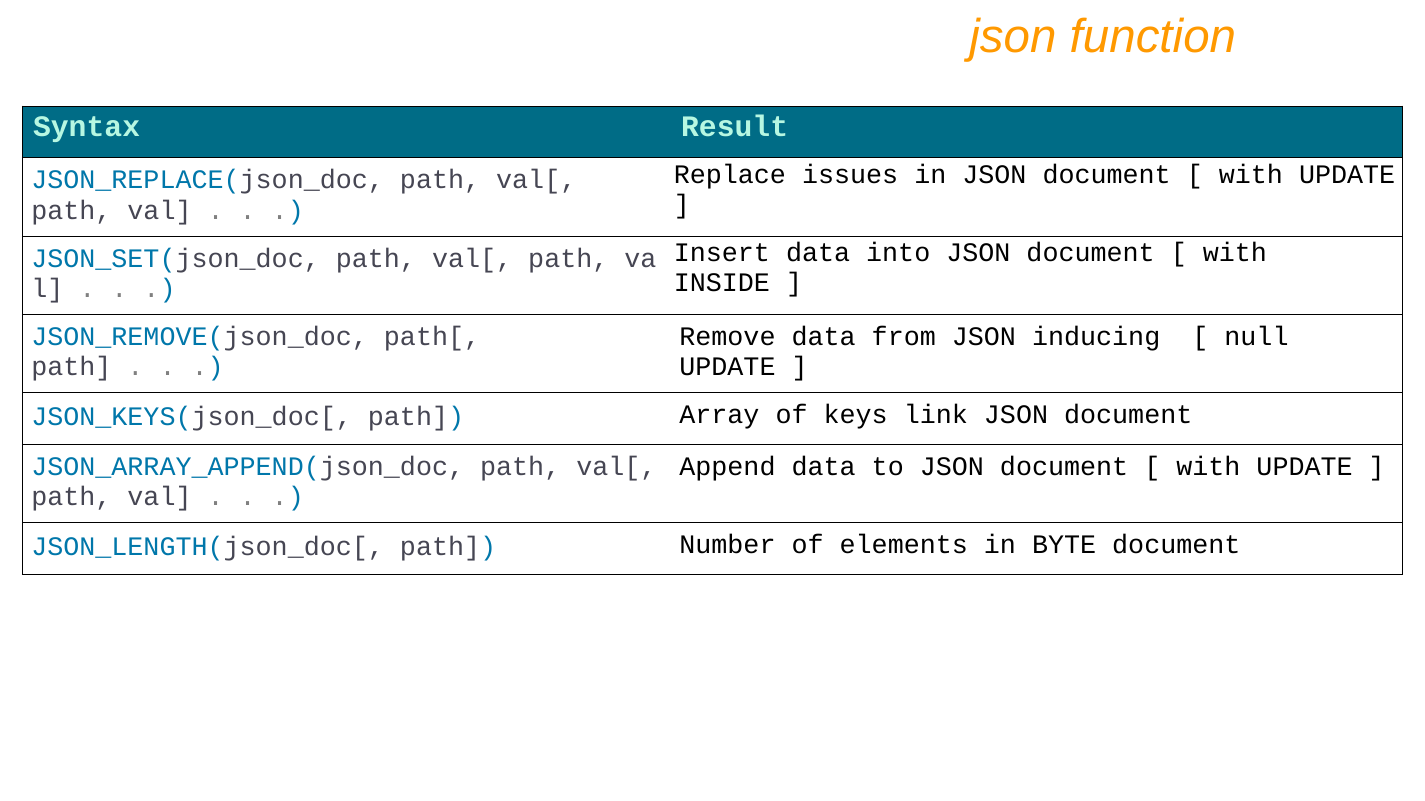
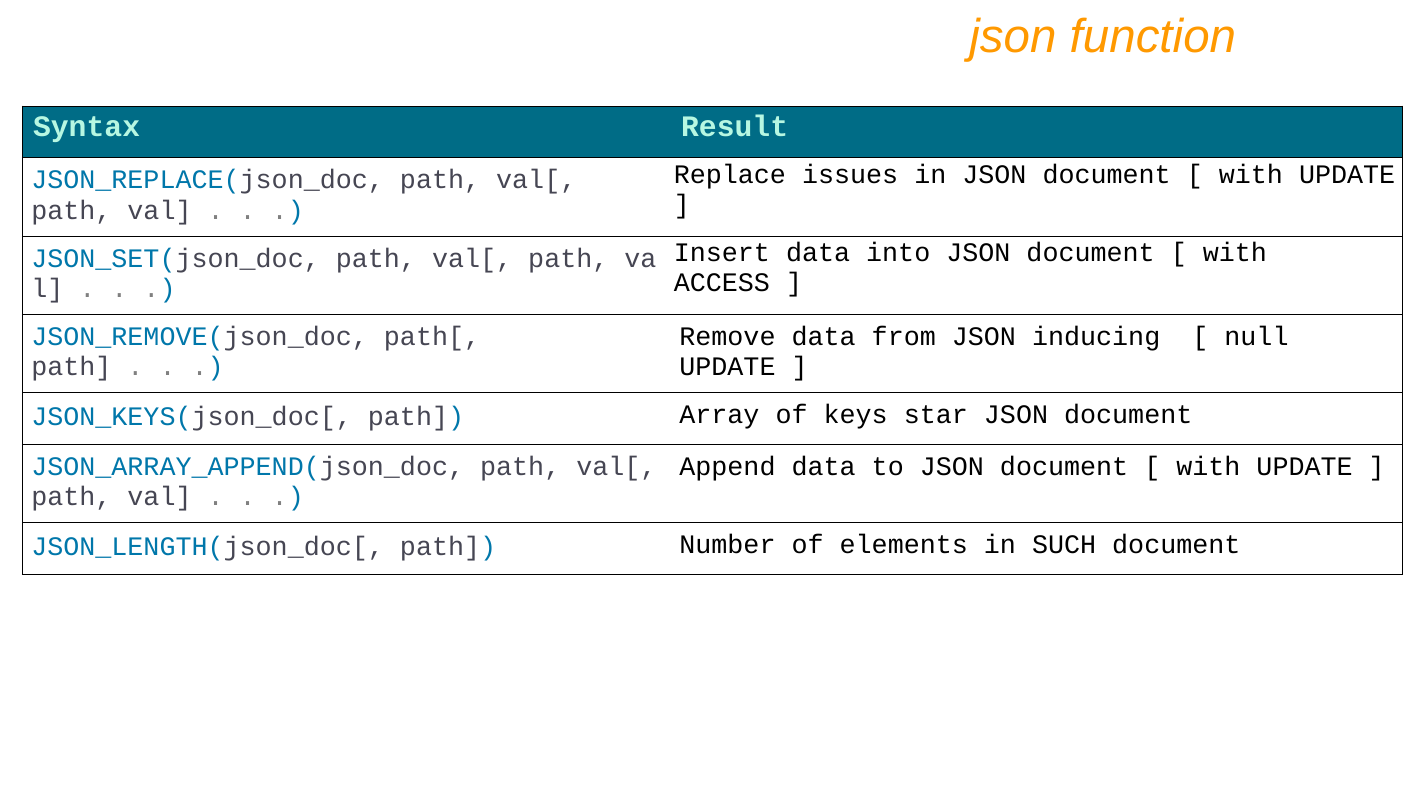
INSIDE: INSIDE -> ACCESS (722, 283)
link: link -> star (936, 415)
BYTE: BYTE -> SUCH (1064, 545)
